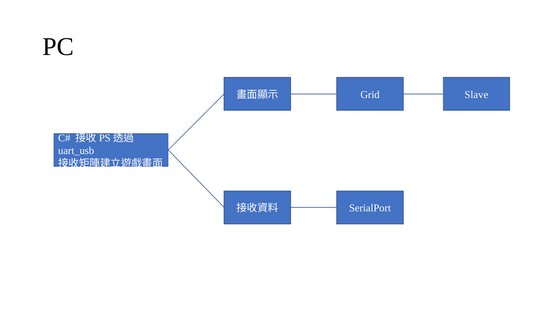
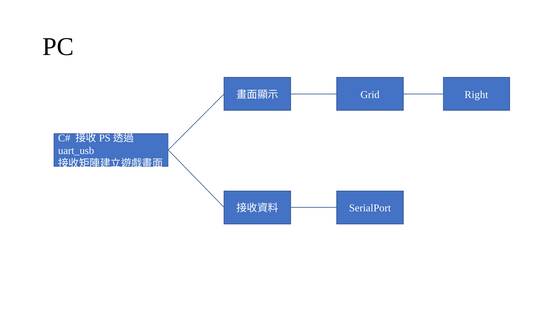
Slave: Slave -> Right (476, 95)
